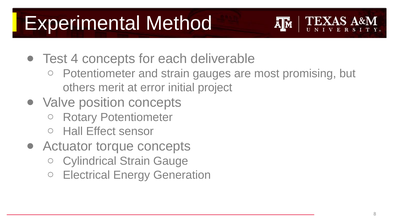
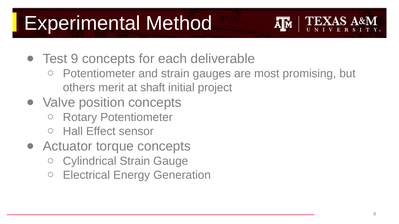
4: 4 -> 9 (75, 59)
error: error -> shaft (153, 88)
